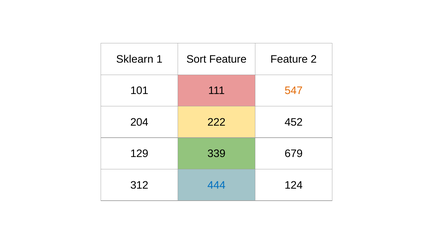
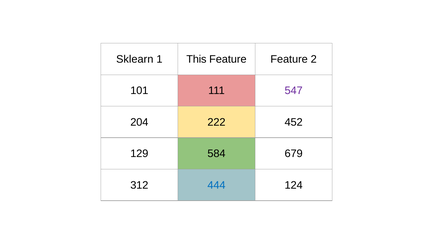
Sort: Sort -> This (196, 59)
547 colour: orange -> purple (294, 91)
339: 339 -> 584 (216, 153)
